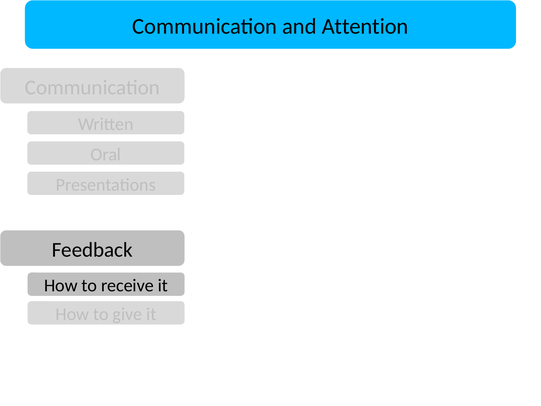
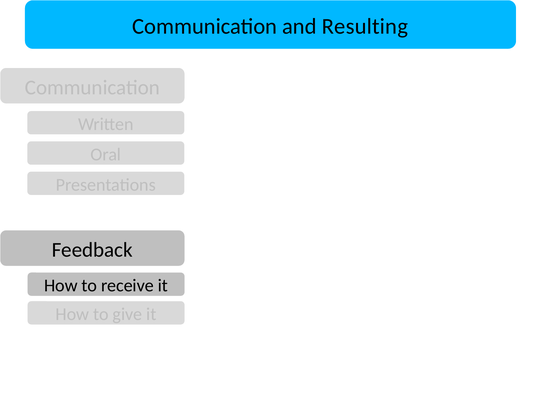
Attention: Attention -> Resulting (365, 26)
